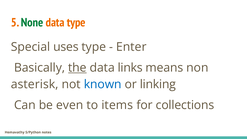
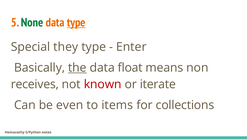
type underline: none -> present (76, 23)
uses: uses -> they (66, 47)
links: links -> float (130, 68)
asterisk: asterisk -> receives (35, 84)
known colour: blue -> red (103, 84)
linking: linking -> iterate (158, 84)
